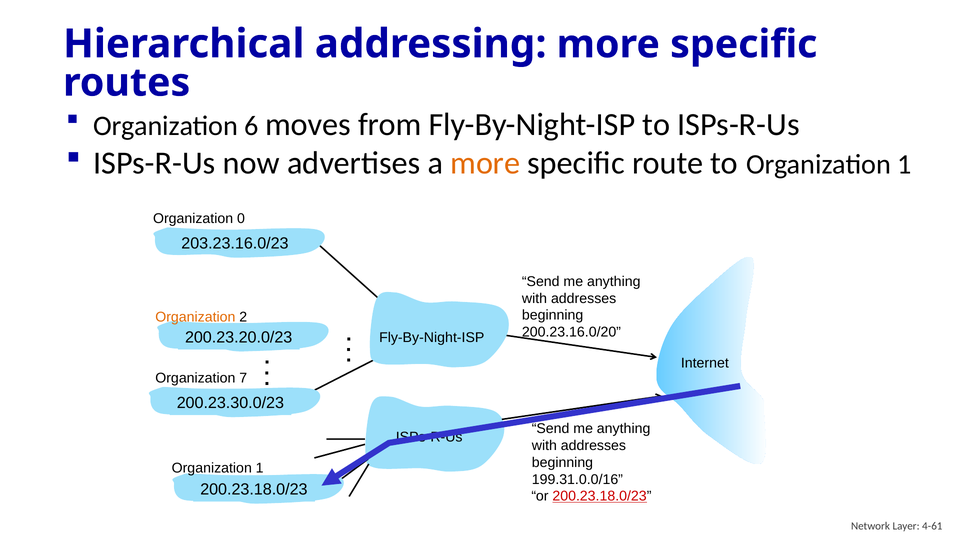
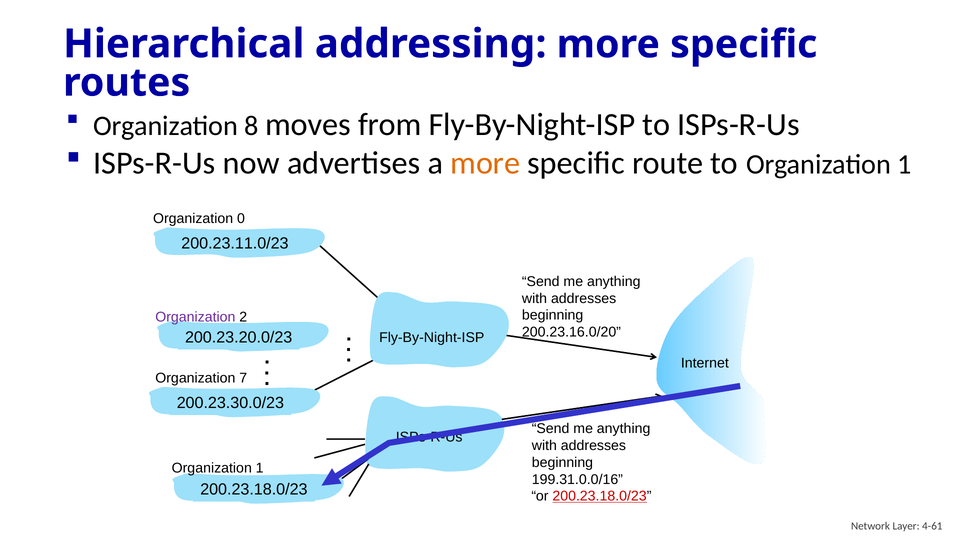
6: 6 -> 8 (252, 126)
203.23.16.0/23: 203.23.16.0/23 -> 200.23.11.0/23 (235, 244)
Organization colour: orange -> purple (195, 317)
